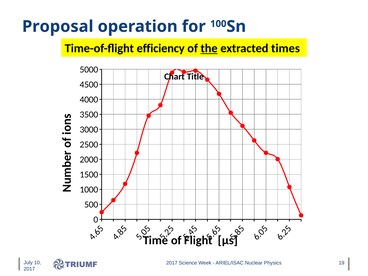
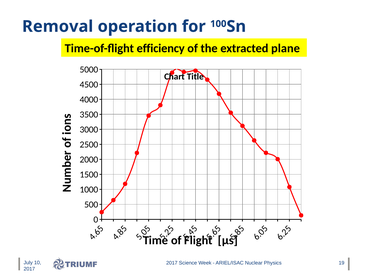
Proposal: Proposal -> Removal (58, 26)
the underline: present -> none (209, 48)
times: times -> plane (286, 48)
